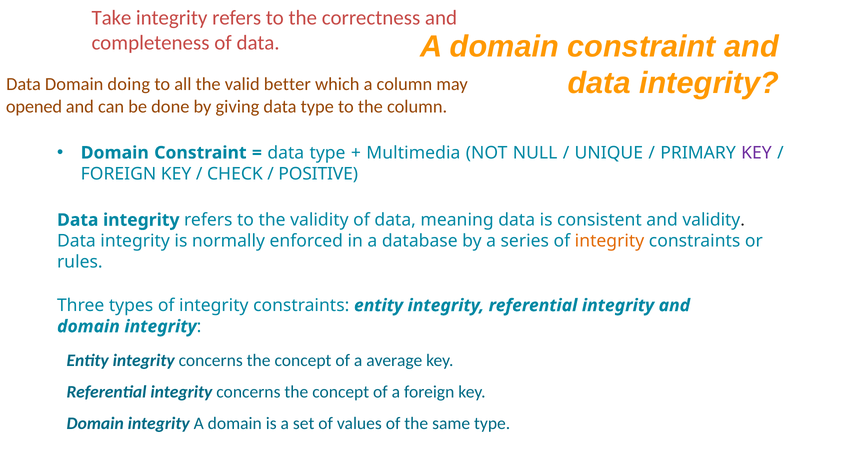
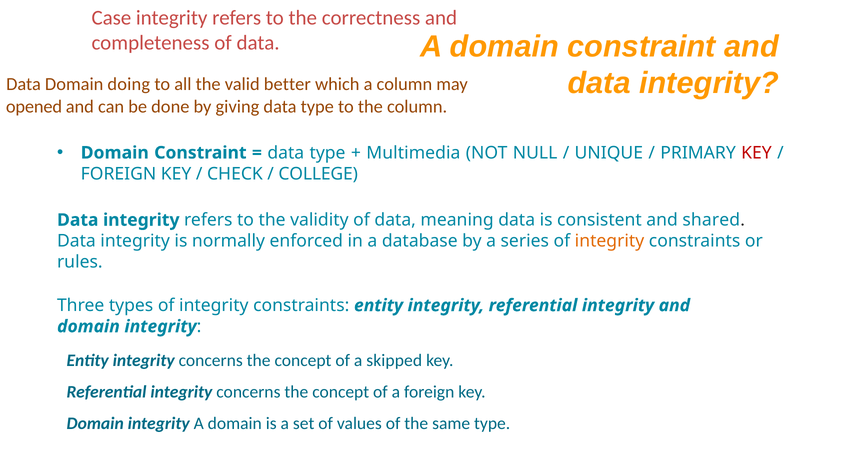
Take: Take -> Case (111, 18)
KEY colour: purple -> red (756, 153)
POSITIVE: POSITIVE -> COLLEGE (318, 174)
and validity: validity -> shared (711, 220)
average: average -> skipped (394, 361)
